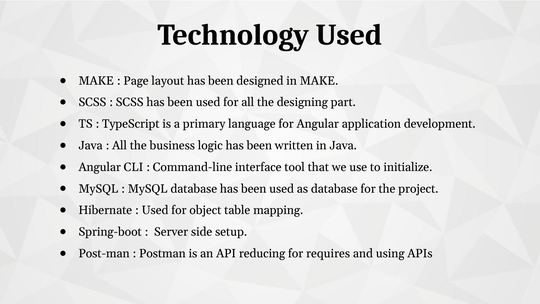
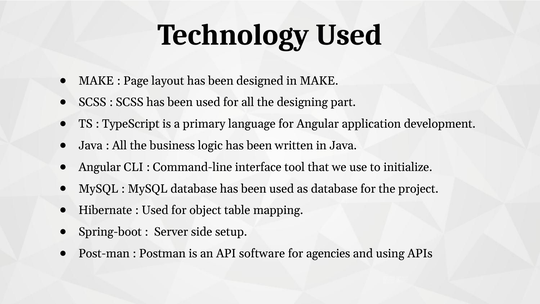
reducing: reducing -> software (262, 253)
requires: requires -> agencies (328, 253)
